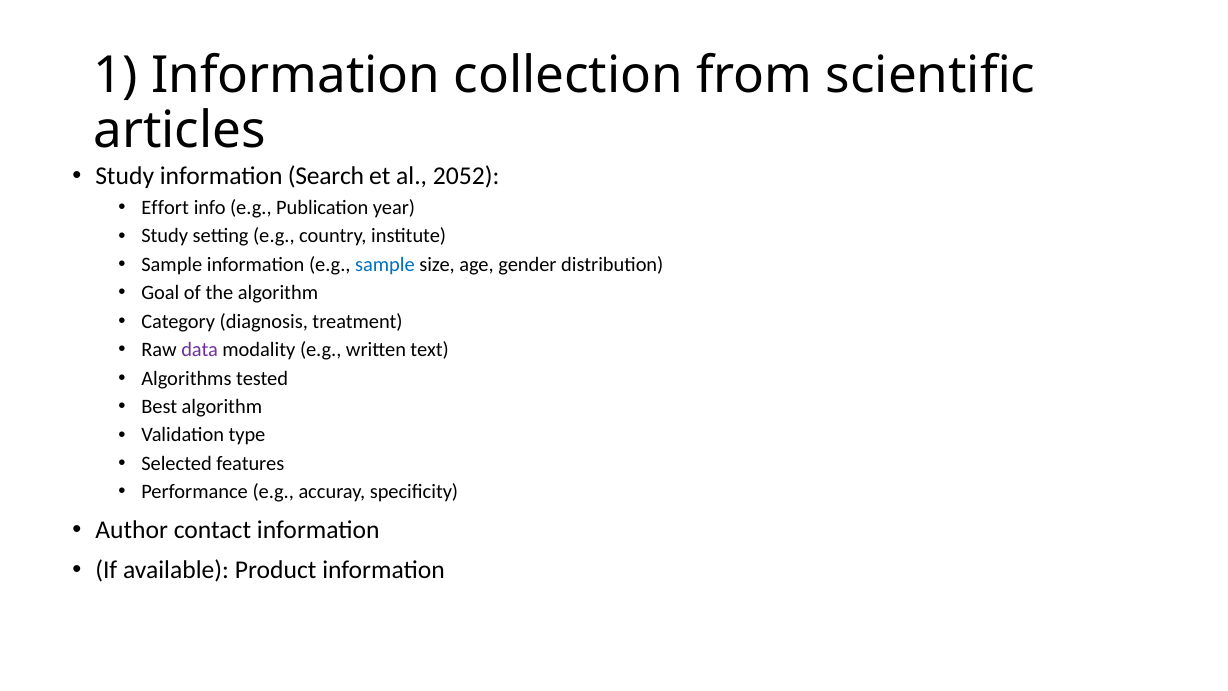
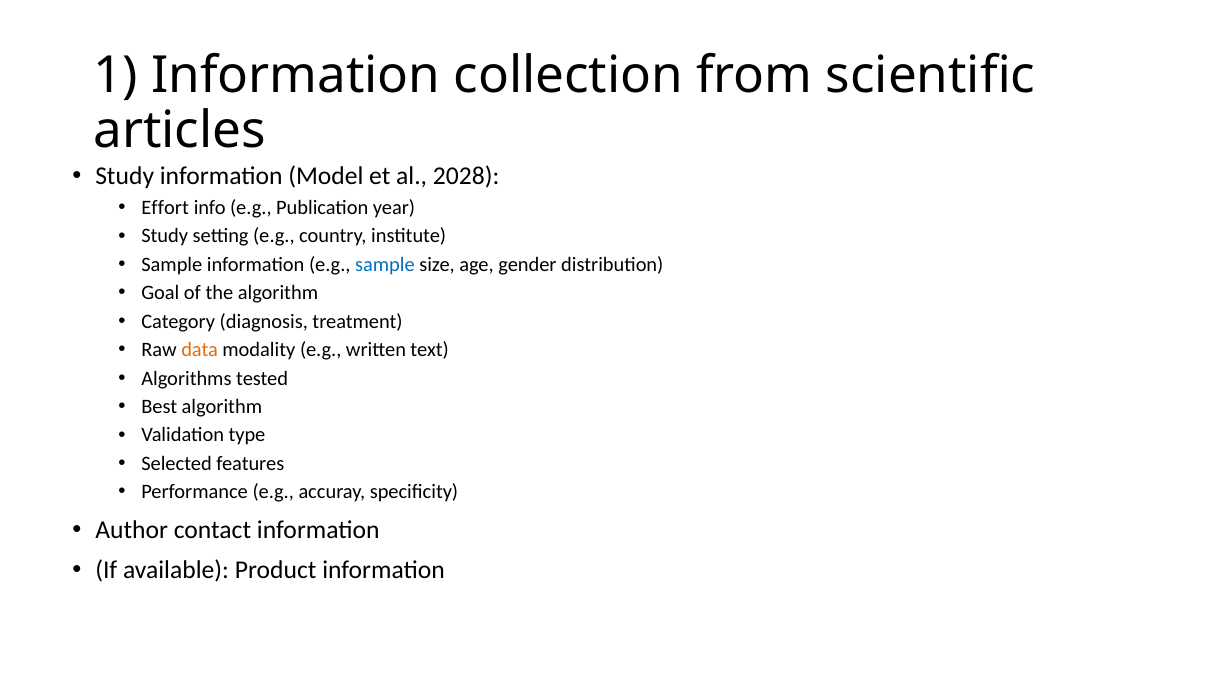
Search: Search -> Model (326, 176)
2052: 2052 -> 2028 (466, 176)
data colour: purple -> orange (200, 350)
